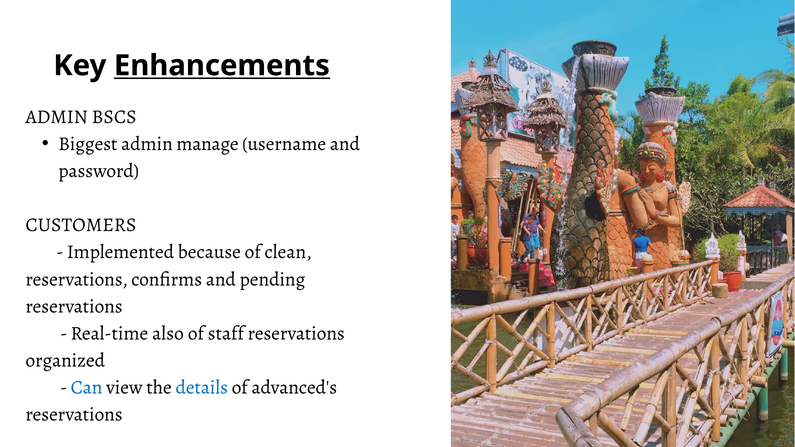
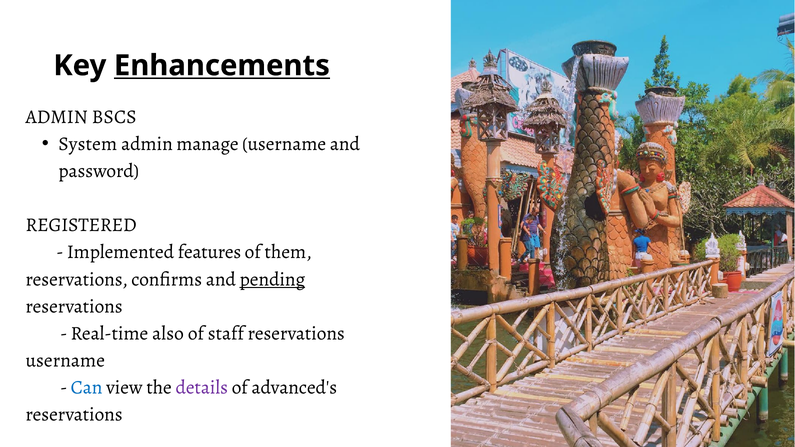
Biggest: Biggest -> System (88, 144)
CUSTOMERS: CUSTOMERS -> REGISTERED (81, 225)
because: because -> features (210, 252)
clean: clean -> them (288, 252)
pending underline: none -> present (272, 279)
organized: organized -> username (65, 360)
details colour: blue -> purple (202, 388)
